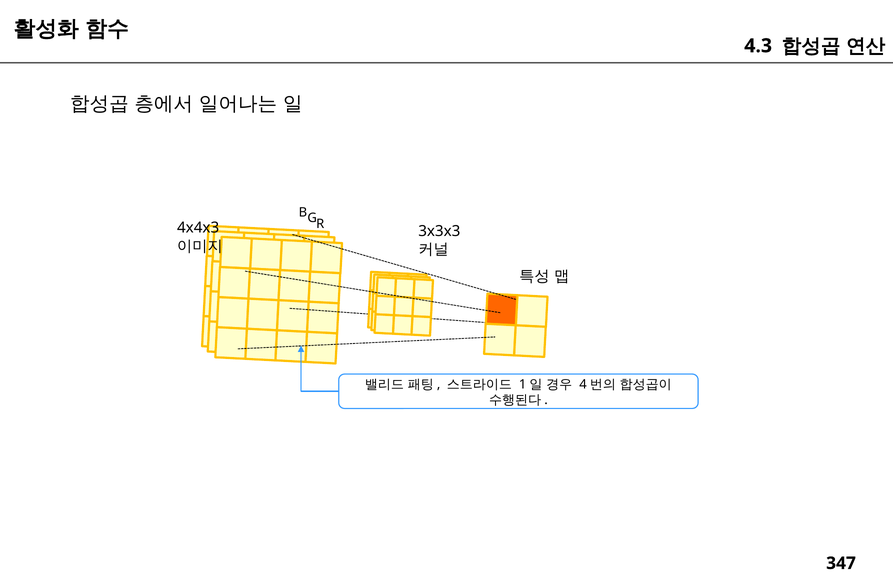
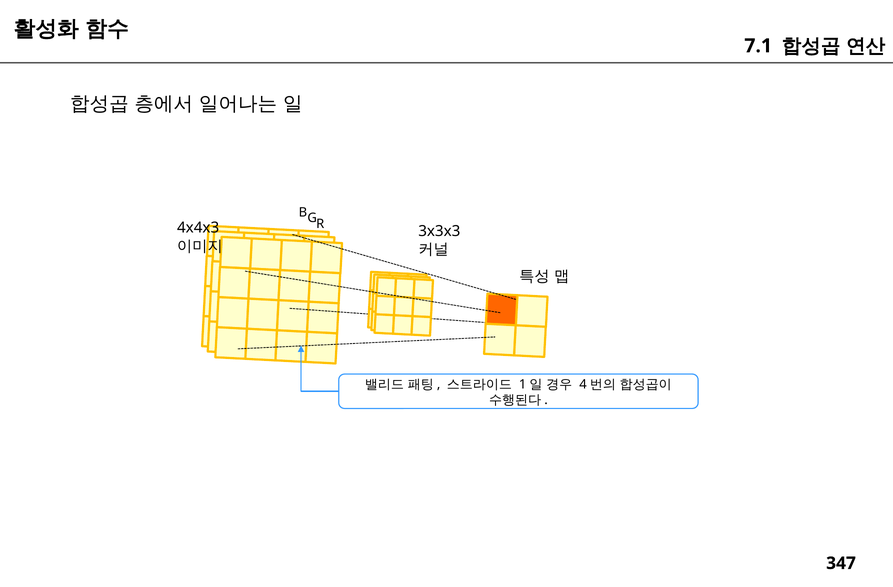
4.3: 4.3 -> 7.1 (758, 46)
